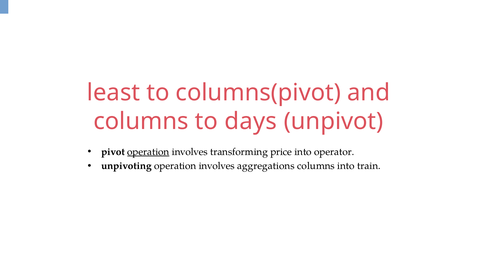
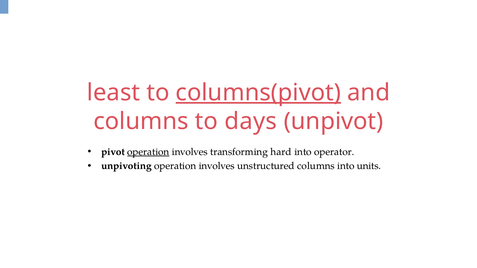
columns(pivot underline: none -> present (258, 93)
price: price -> hard (281, 152)
aggregations: aggregations -> unstructured (266, 166)
train: train -> units (369, 166)
